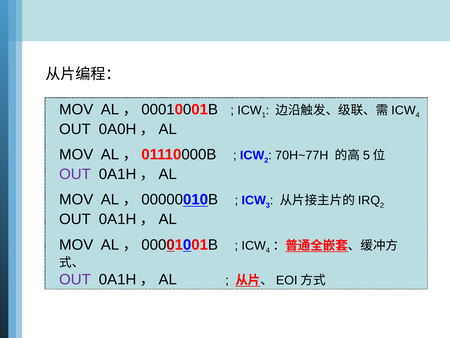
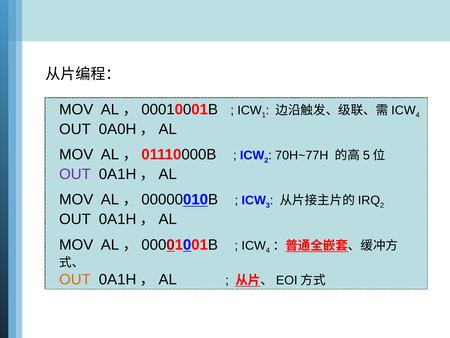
OUT colour: purple -> orange (75, 279)
